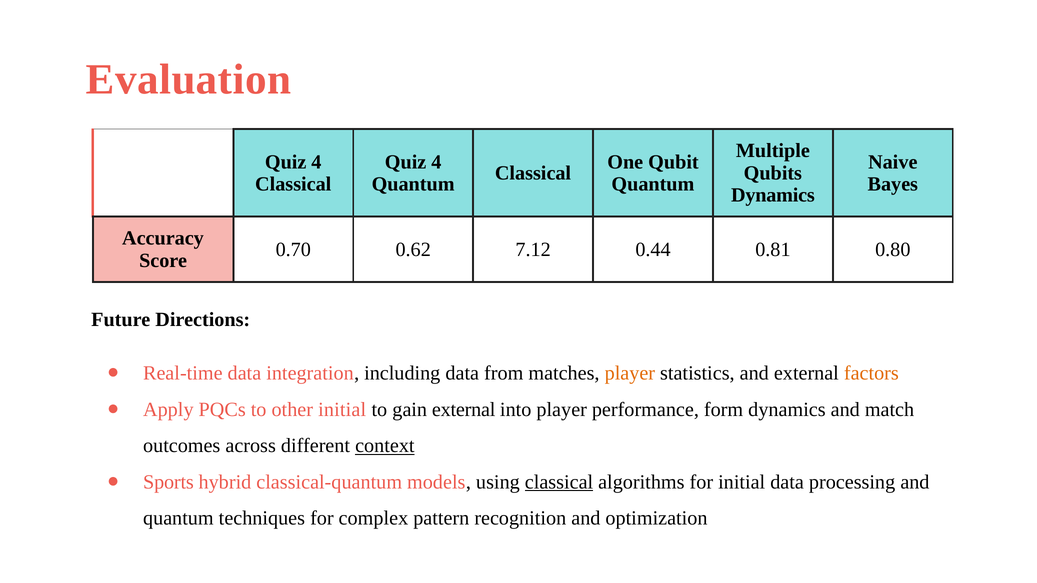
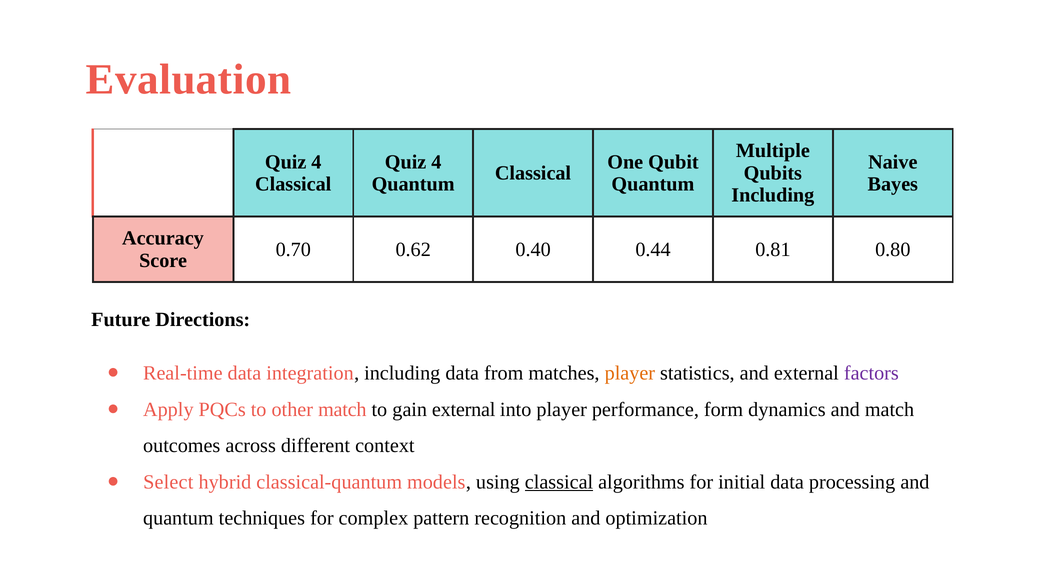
Dynamics: Dynamics -> Including (773, 195)
7.12: 7.12 -> 0.40 (533, 250)
factors colour: orange -> purple (871, 373)
other initial: initial -> match (342, 410)
context underline: present -> none (385, 446)
Sports: Sports -> Select (168, 482)
